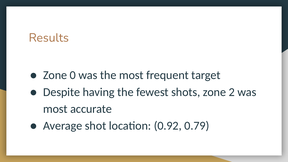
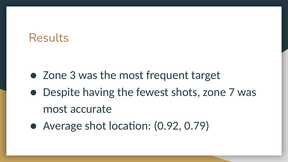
0: 0 -> 3 (73, 75)
2: 2 -> 7 (232, 92)
